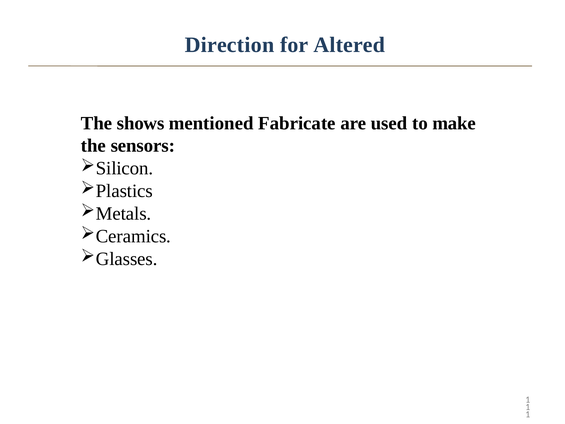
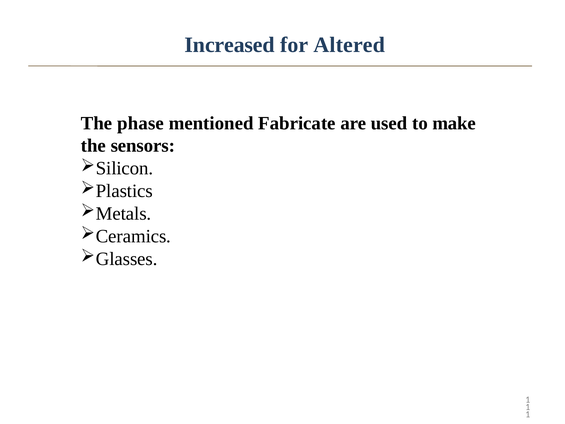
Direction: Direction -> Increased (230, 45)
shows: shows -> phase (140, 123)
